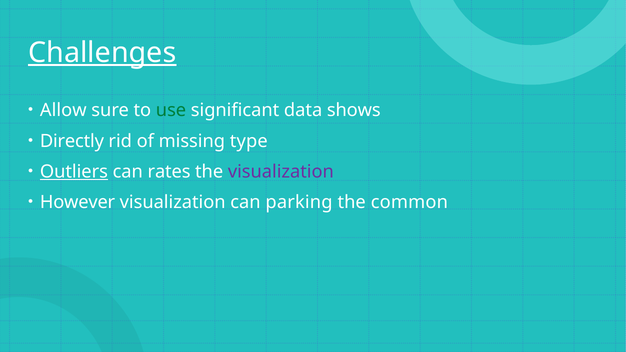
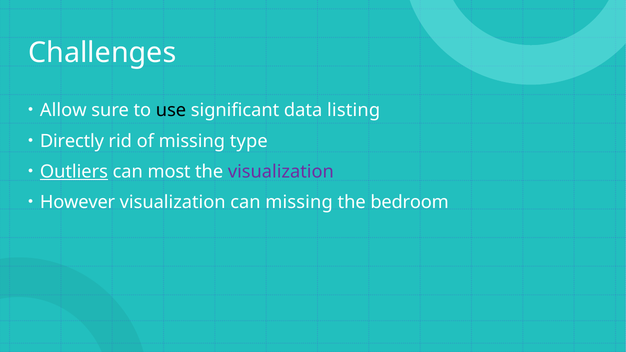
Challenges underline: present -> none (102, 53)
use colour: green -> black (171, 110)
shows: shows -> listing (354, 110)
rates: rates -> most (169, 172)
can parking: parking -> missing (299, 202)
common: common -> bedroom (410, 202)
